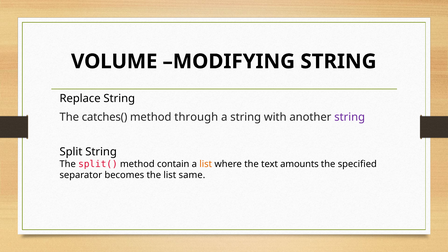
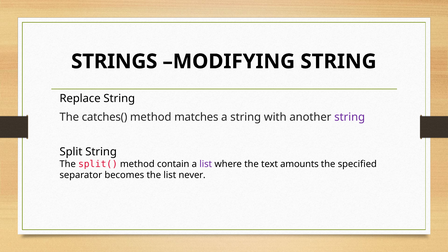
VOLUME: VOLUME -> STRINGS (114, 61)
through: through -> matches (196, 117)
list colour: orange -> purple (206, 164)
same: same -> never (192, 175)
